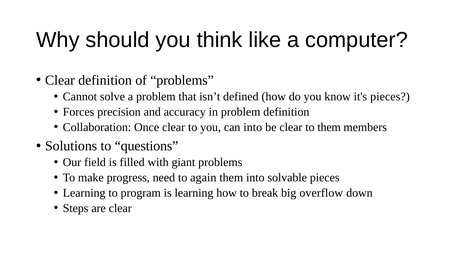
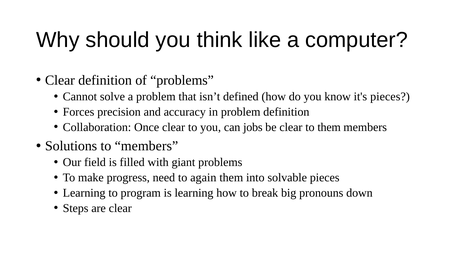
can into: into -> jobs (253, 127)
to questions: questions -> members (146, 146)
overflow: overflow -> pronouns (321, 193)
